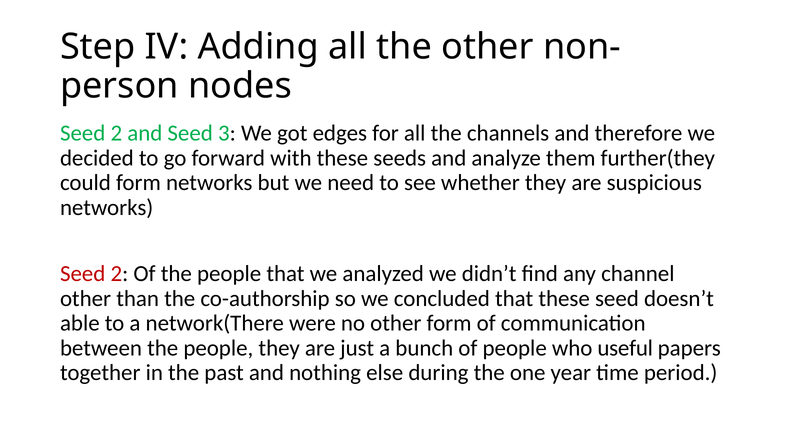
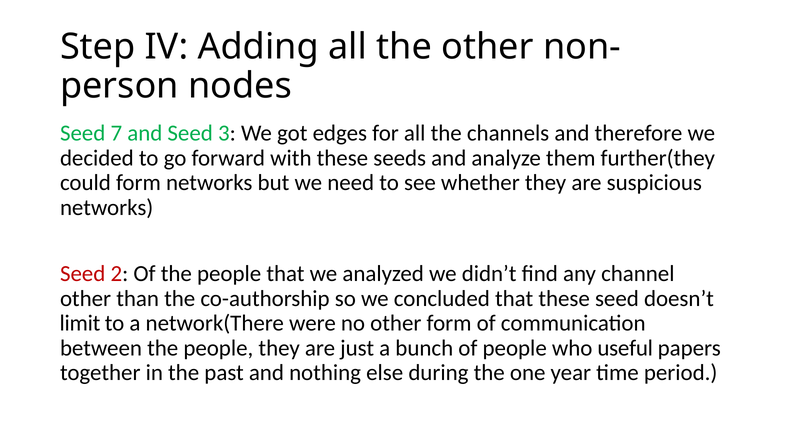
2: 2 -> 7 (116, 133)
able: able -> limit (80, 323)
